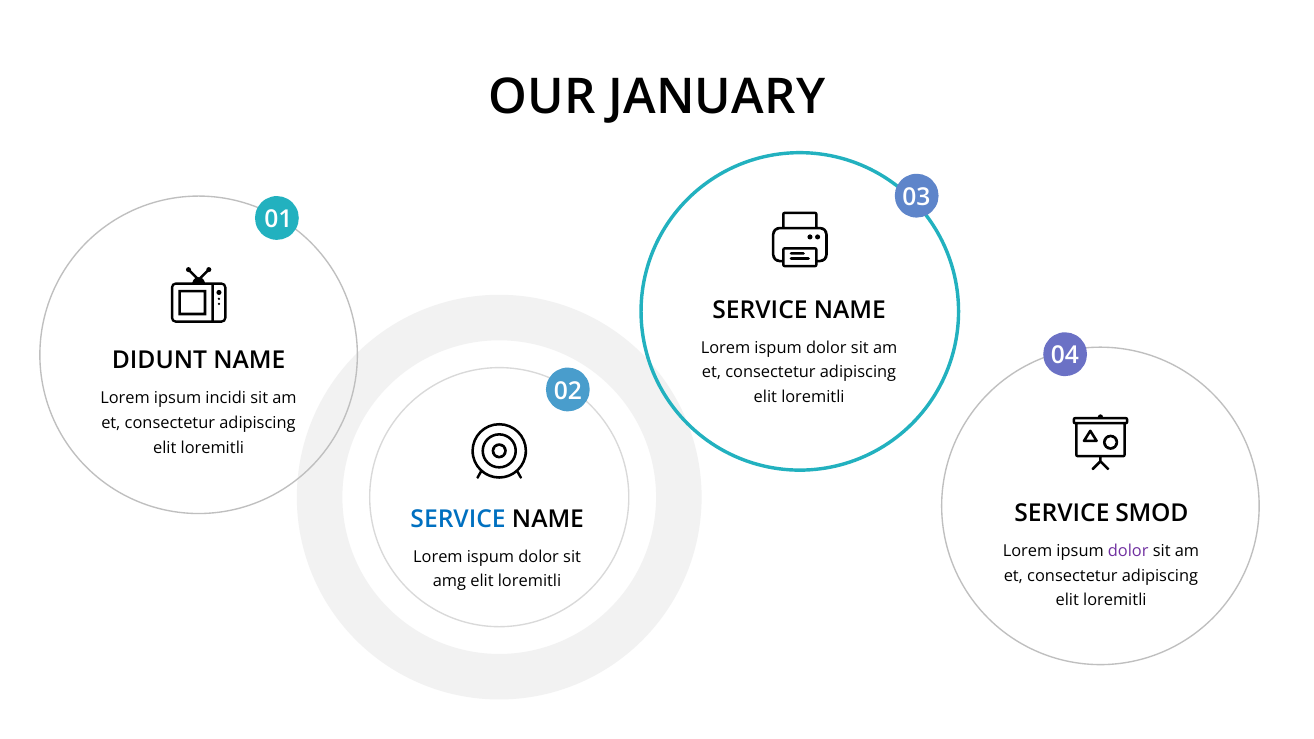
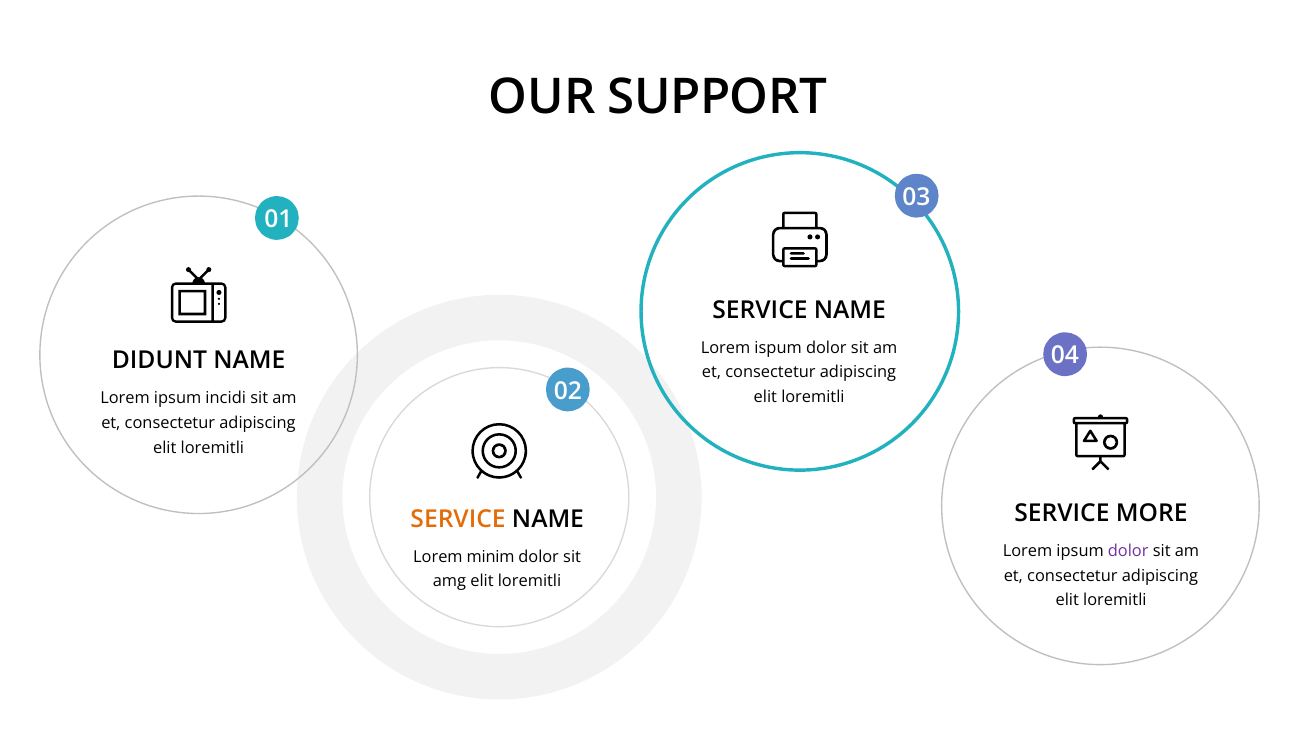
JANUARY: JANUARY -> SUPPORT (717, 97)
SMOD: SMOD -> MORE (1152, 514)
SERVICE colour: blue -> orange (458, 519)
ispum: ispum -> minim (491, 557)
